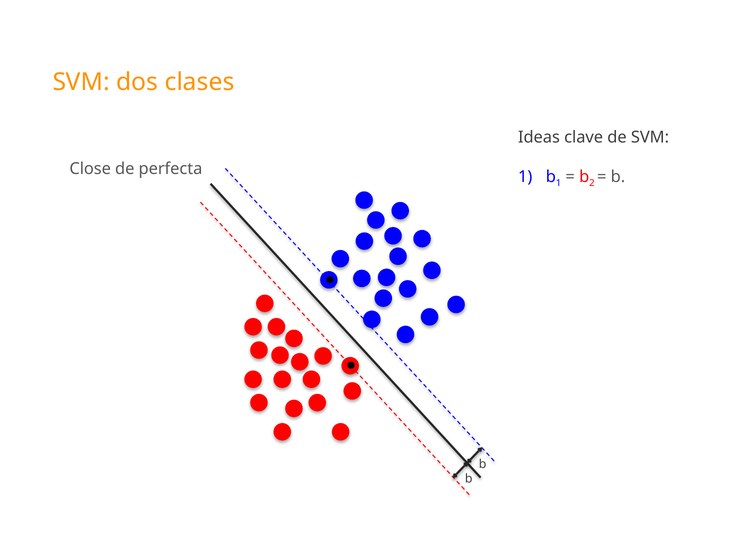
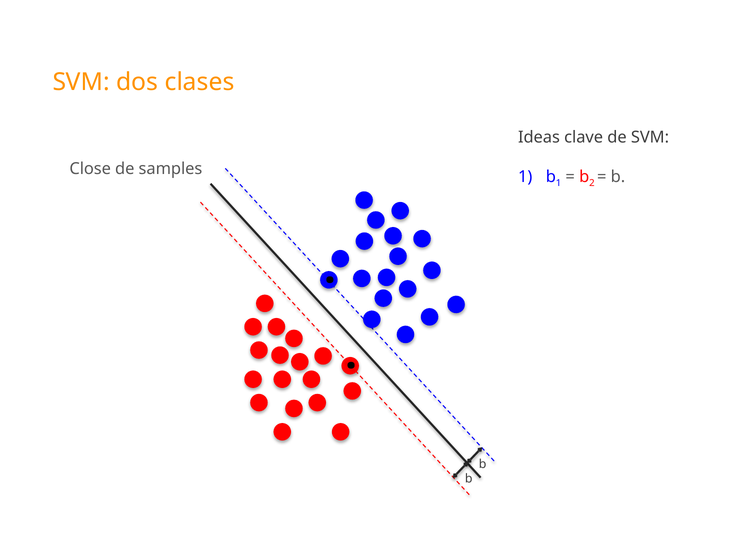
perfecta: perfecta -> samples (170, 169)
